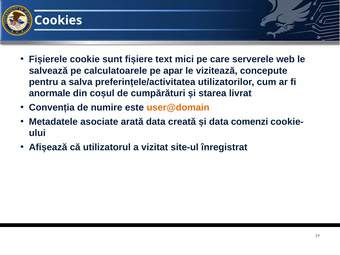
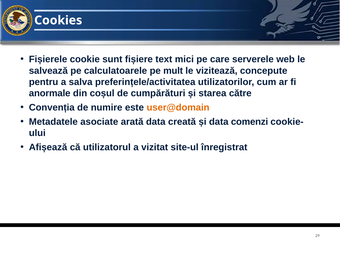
apar: apar -> mult (173, 71)
livrat: livrat -> către (240, 93)
